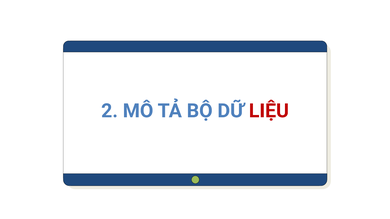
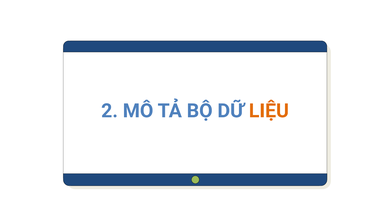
LIỆU colour: red -> orange (269, 111)
